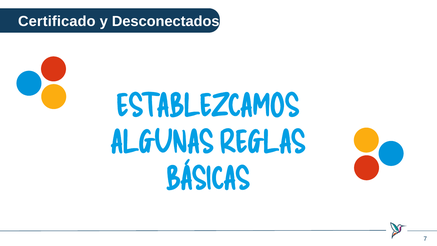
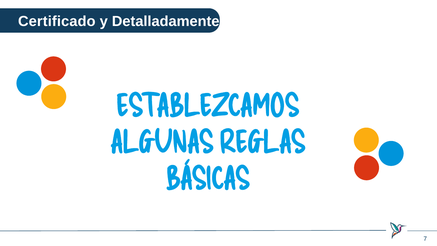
Desconectados: Desconectados -> Detalladamente (166, 21)
